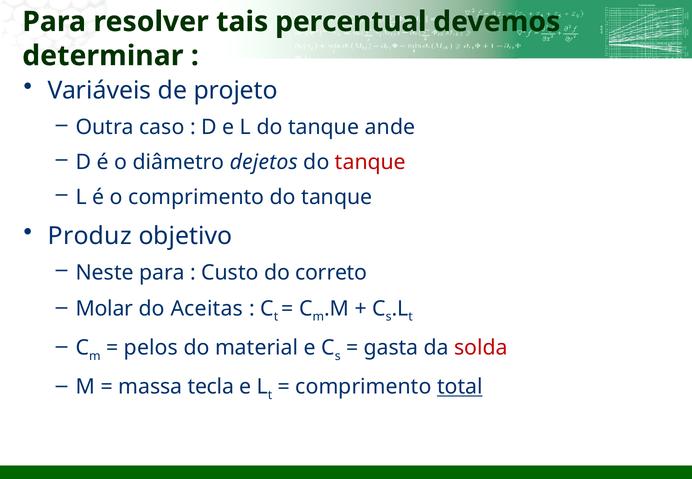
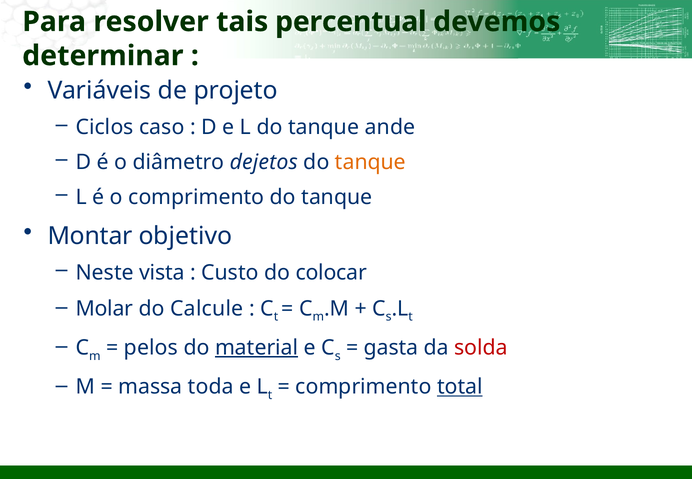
Outra: Outra -> Ciclos (105, 127)
tanque colour: red -> orange (370, 162)
Produz: Produz -> Montar (90, 236)
Neste para: para -> vista (162, 273)
correto: correto -> colocar (331, 273)
Aceitas: Aceitas -> Calcule (207, 309)
material underline: none -> present (257, 348)
tecla: tecla -> toda (211, 387)
